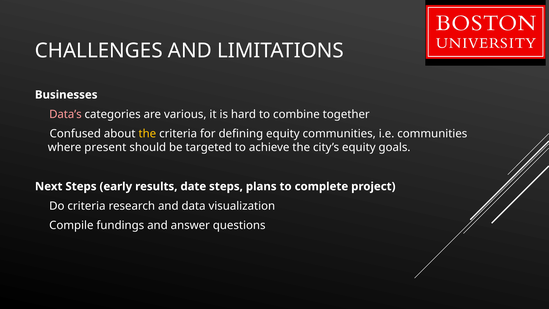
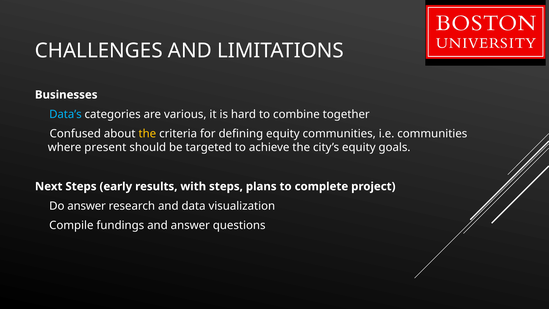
Data’s colour: pink -> light blue (65, 114)
date: date -> with (193, 186)
Do criteria: criteria -> answer (87, 206)
